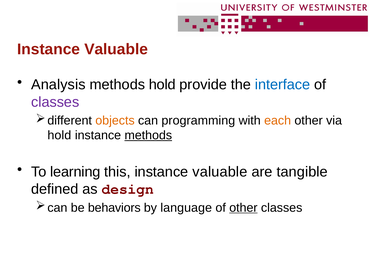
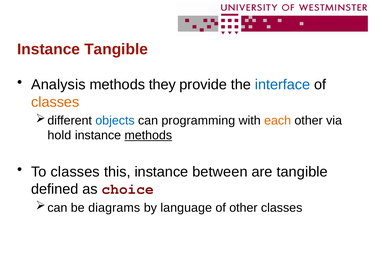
Valuable: Valuable -> Tangible (116, 49)
methods hold: hold -> they (162, 85)
classes colour: purple -> orange (55, 102)
objects colour: orange -> blue (115, 120)
To learning: learning -> classes (75, 172)
this instance valuable: valuable -> between (220, 172)
design: design -> choice (128, 189)
behaviors: behaviors -> diagrams (114, 208)
other underline: present -> none (243, 208)
